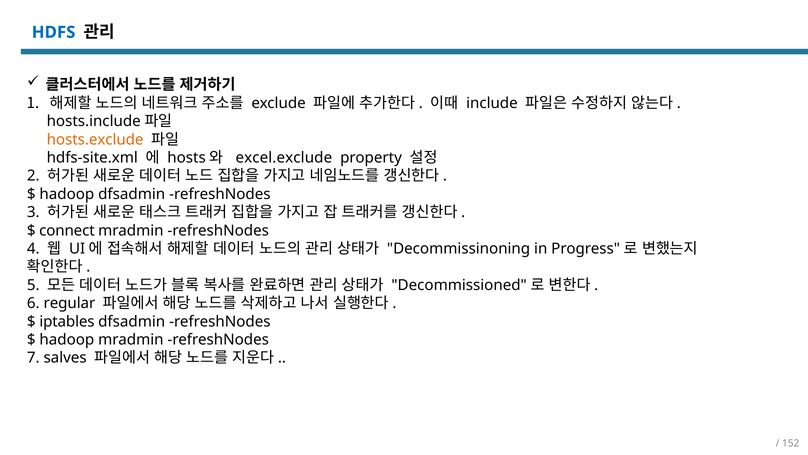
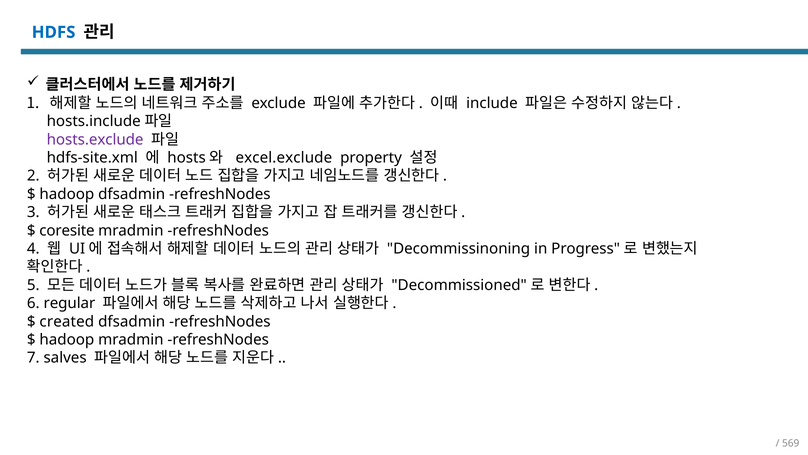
hosts.exclude colour: orange -> purple (95, 139)
connect: connect -> coresite (67, 230)
iptables: iptables -> created (67, 321)
152: 152 -> 569 (791, 443)
